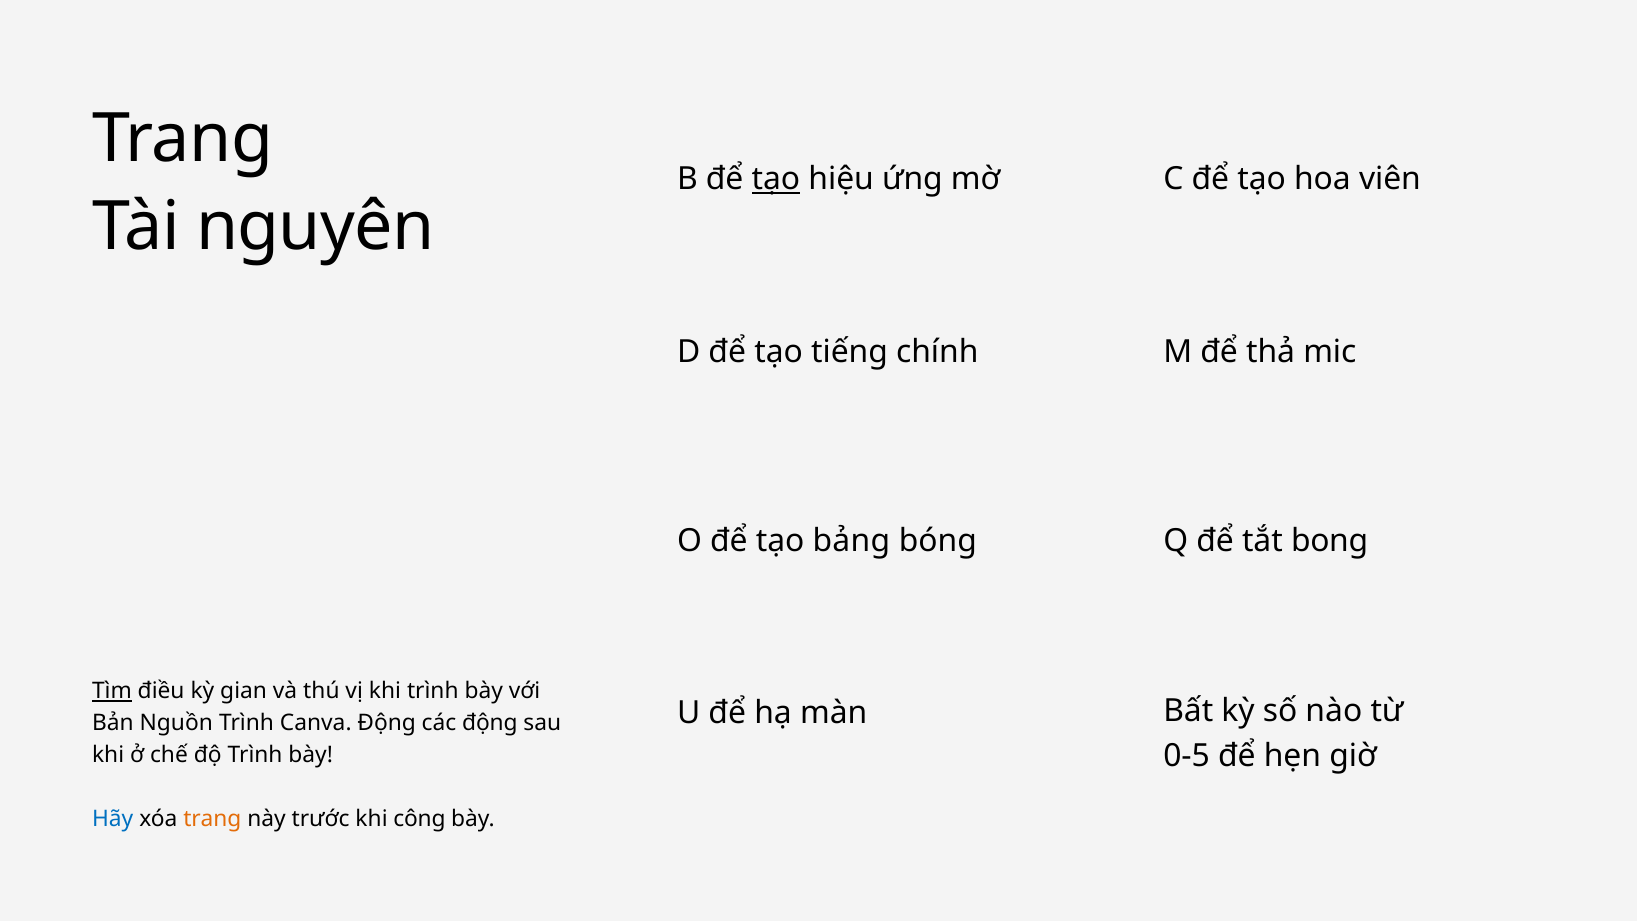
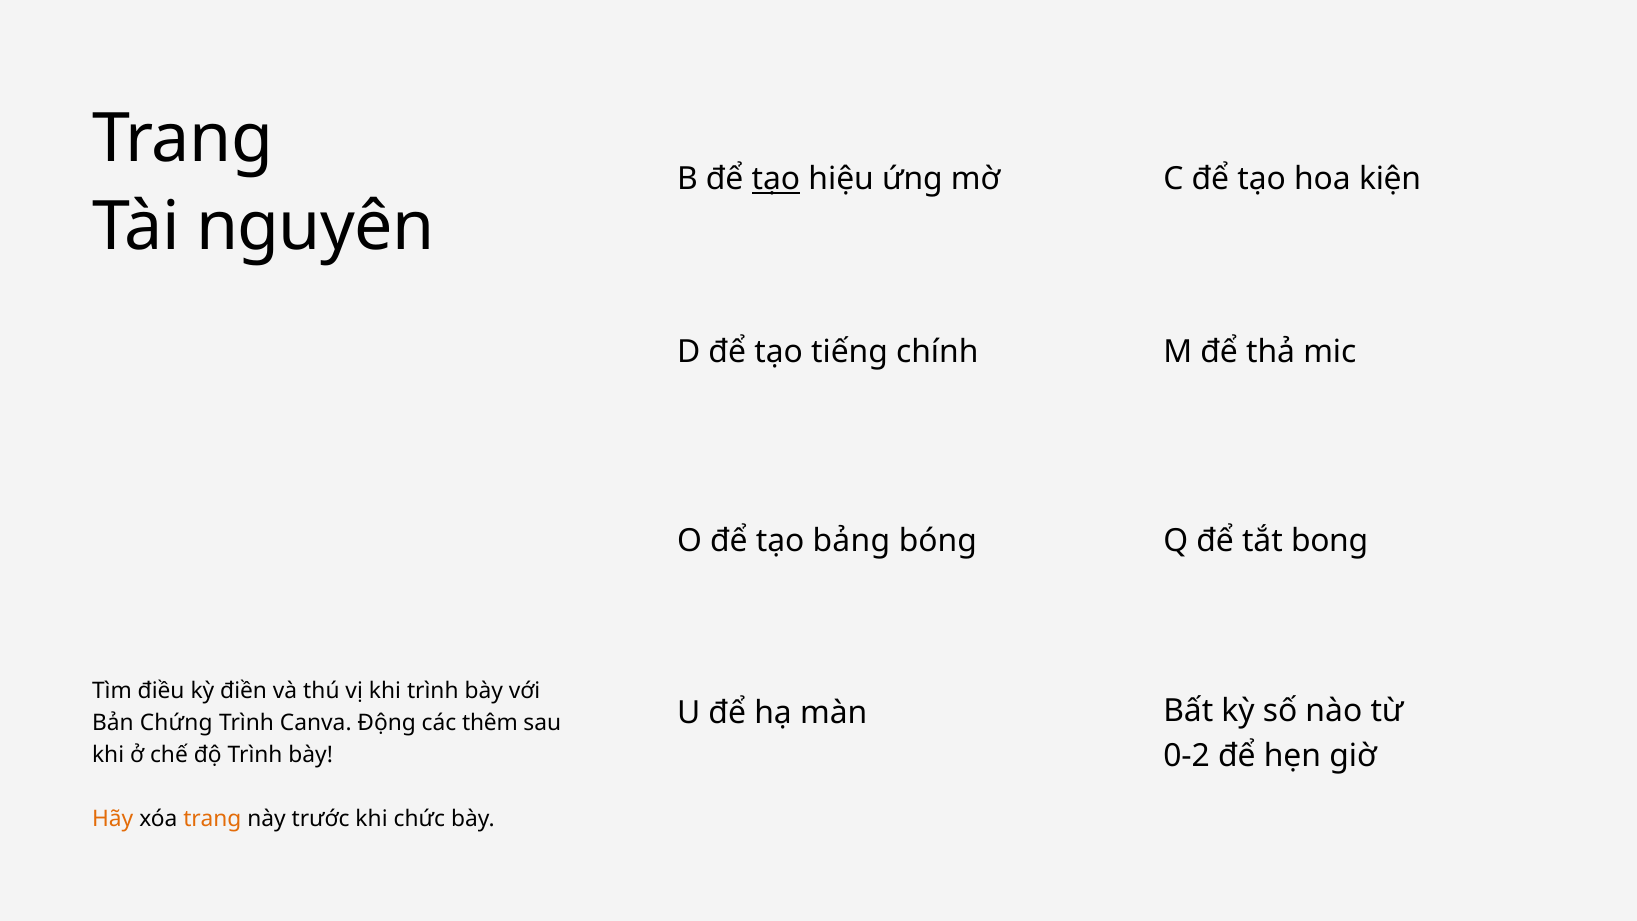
viên: viên -> kiện (1390, 179)
Tìm underline: present -> none (112, 691)
gian: gian -> điền (244, 691)
Nguồn: Nguồn -> Chứng (176, 723)
các động: động -> thêm (490, 723)
0-5: 0-5 -> 0-2 (1187, 756)
Hãy colour: blue -> orange (113, 818)
công: công -> chức (419, 818)
